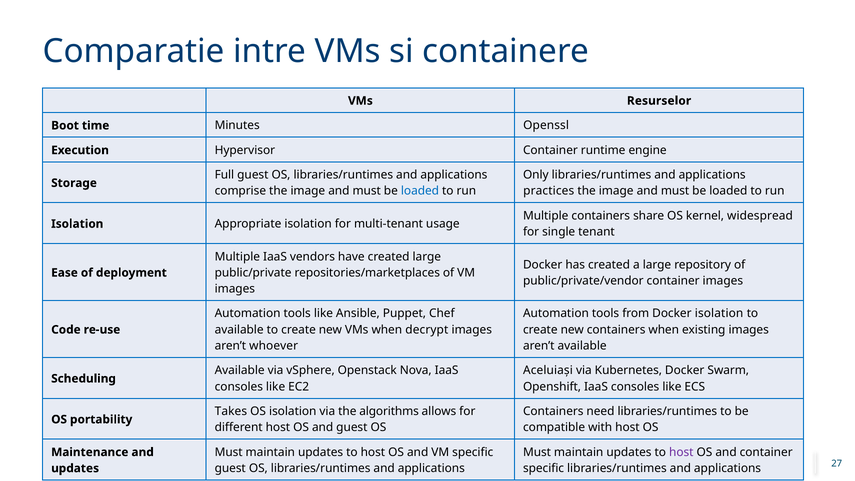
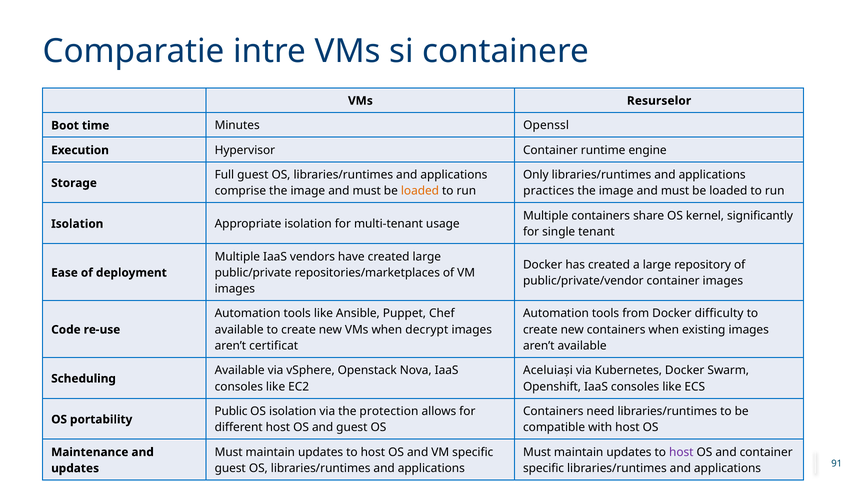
loaded colour: blue -> orange (420, 191)
widespread: widespread -> significantly (760, 216)
Docker isolation: isolation -> difficulty (719, 314)
whoever: whoever -> certificat (274, 346)
Takes: Takes -> Public (231, 411)
algorithms: algorithms -> protection (389, 411)
27: 27 -> 91 (837, 464)
